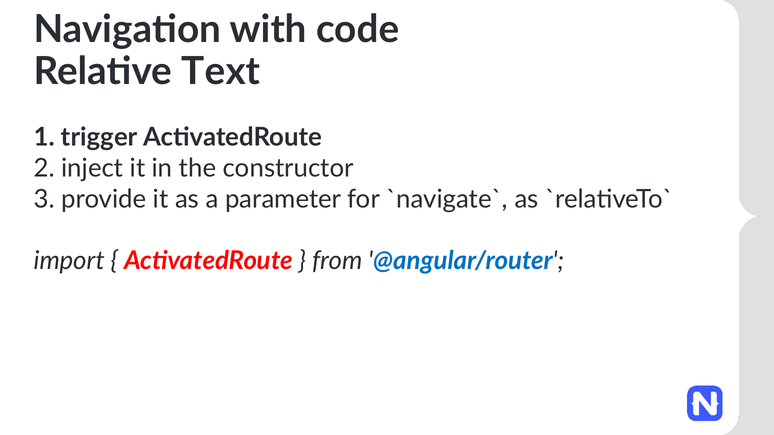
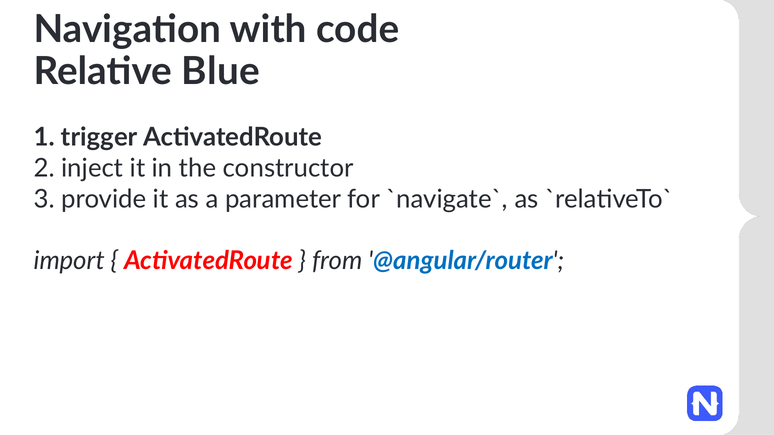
Text: Text -> Blue (221, 71)
